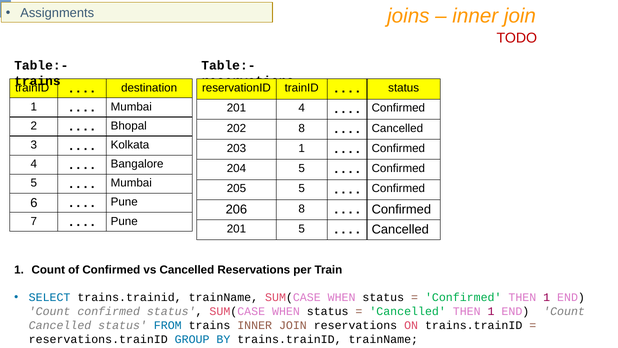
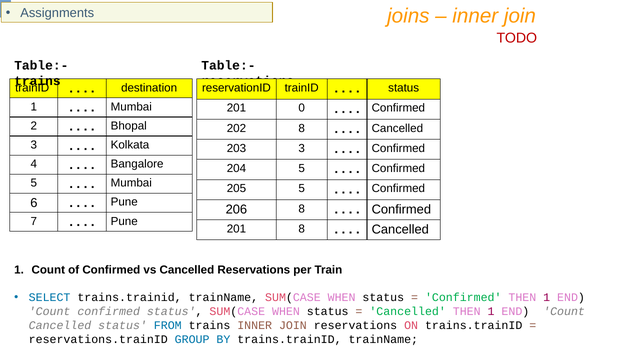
201 4: 4 -> 0 (302, 108)
203 1: 1 -> 3 (302, 148)
201 5: 5 -> 8 (302, 229)
